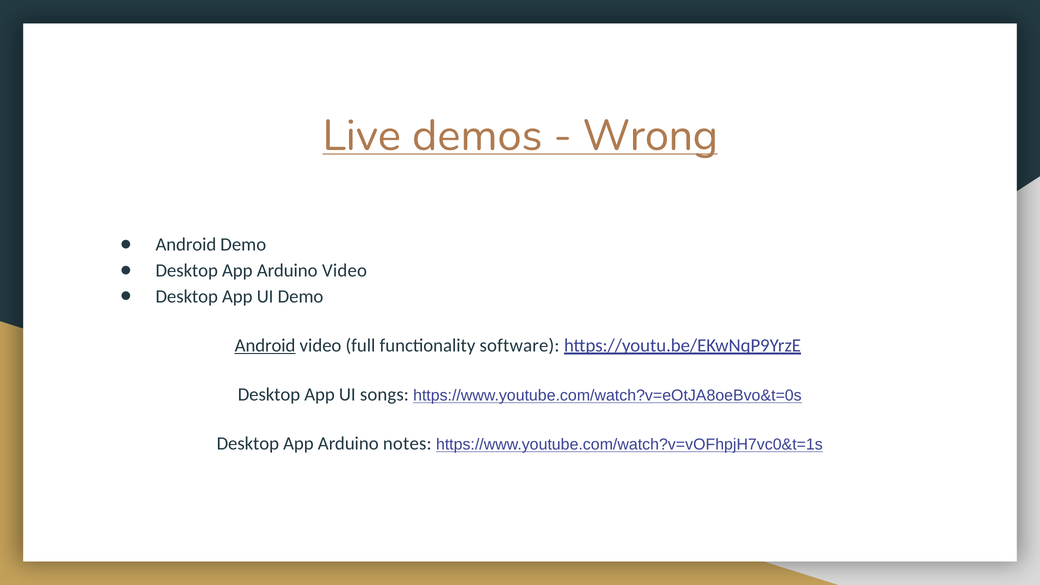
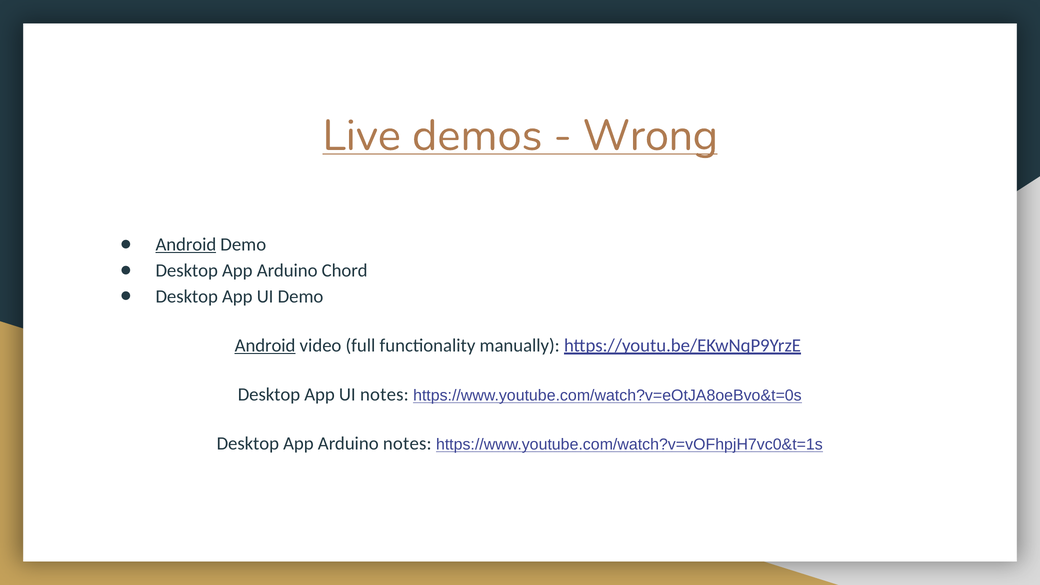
Android underline: none -> present (186, 245)
Arduino Video: Video -> Chord (345, 270)
software: software -> manually (520, 345)
UI songs: songs -> notes (384, 395)
